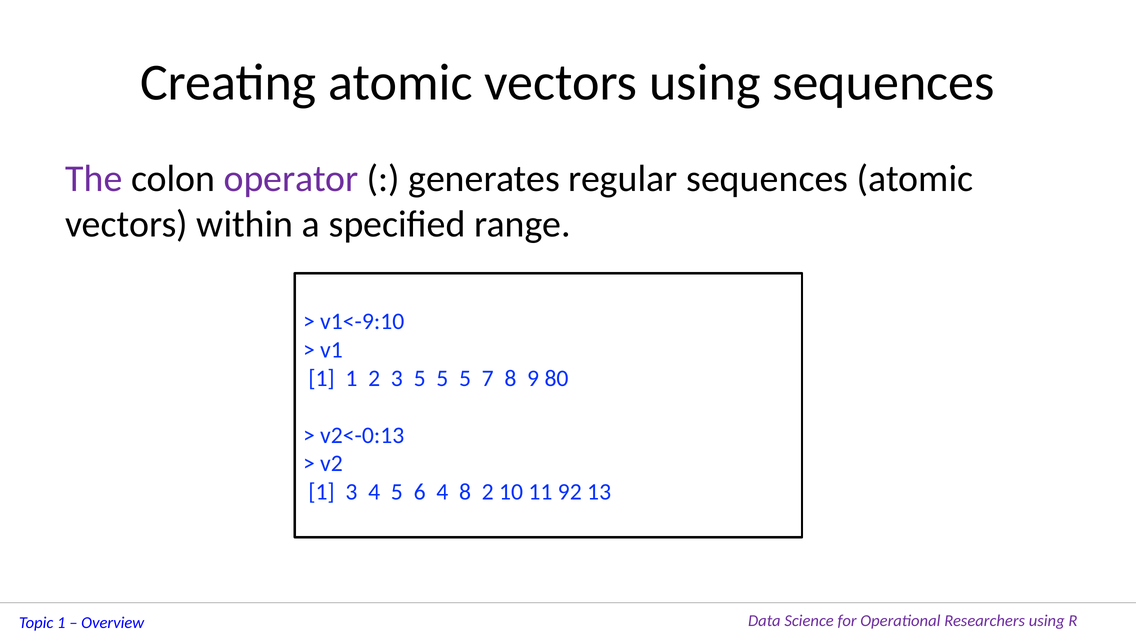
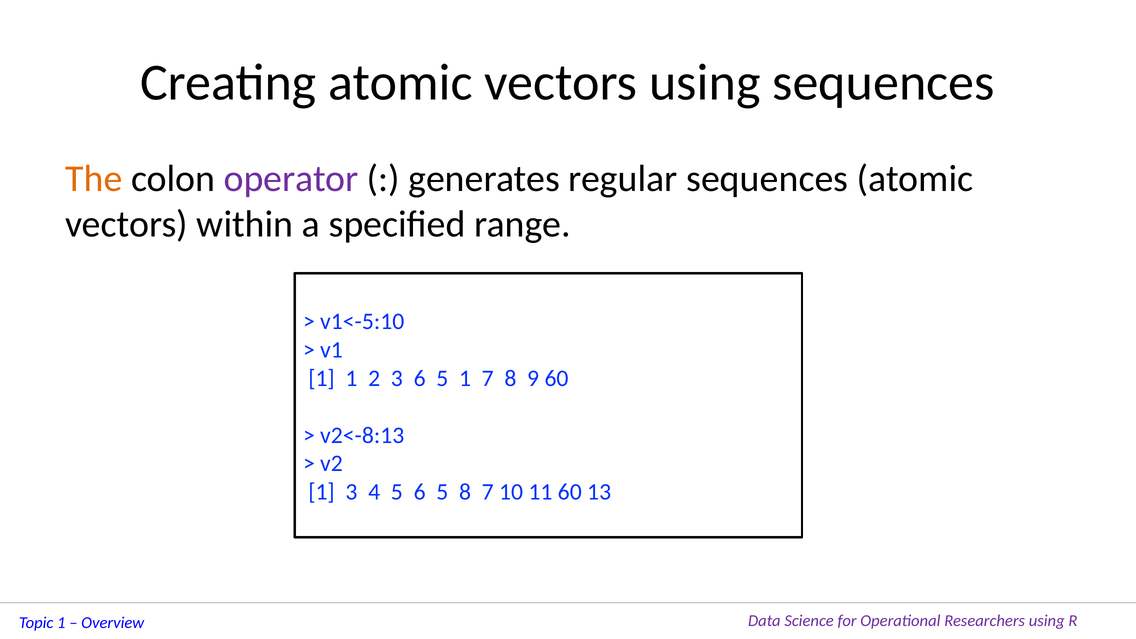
The colour: purple -> orange (94, 179)
v1<-9:10: v1<-9:10 -> v1<-5:10 (362, 322)
3 5: 5 -> 6 (420, 378)
5: 5 -> 1 (465, 378)
9 80: 80 -> 60 (557, 378)
v2<-0:13: v2<-0:13 -> v2<-8:13 (362, 435)
5 6 4: 4 -> 5 (442, 492)
8 2: 2 -> 7 (488, 492)
11 92: 92 -> 60 (570, 492)
